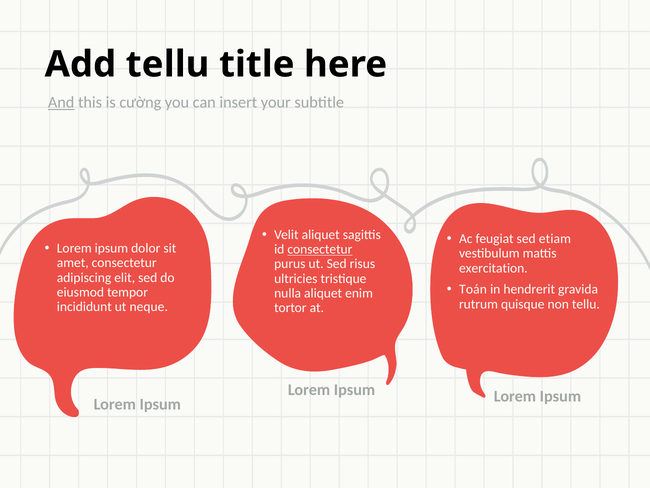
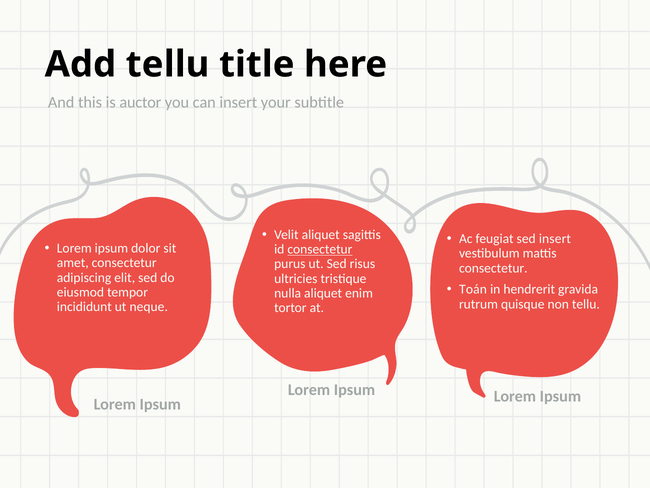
And underline: present -> none (61, 102)
cường: cường -> auctor (140, 102)
sed etiam: etiam -> insert (555, 239)
exercitation: exercitation -> consectetur (493, 268)
